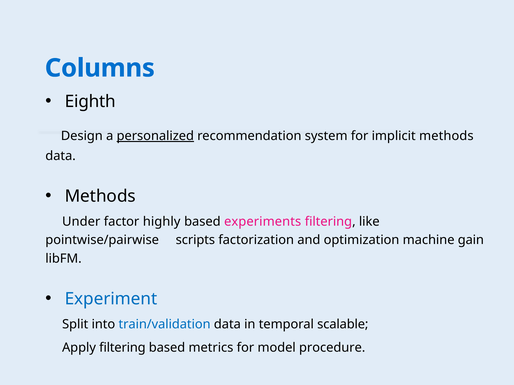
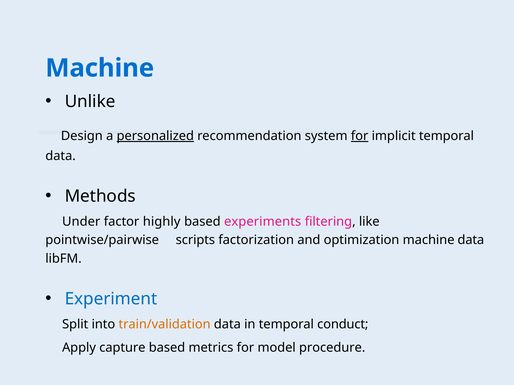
Columns: Columns -> Machine (100, 68)
Eighth: Eighth -> Unlike (90, 102)
for underline: none -> present (360, 136)
implicit methods: methods -> temporal (446, 136)
machine gain: gain -> data (471, 240)
train/validation colour: blue -> orange (165, 325)
scalable: scalable -> conduct (343, 325)
Apply filtering: filtering -> capture (122, 348)
